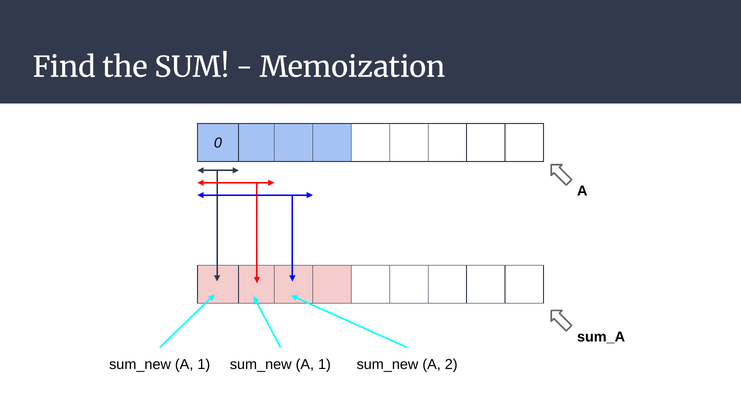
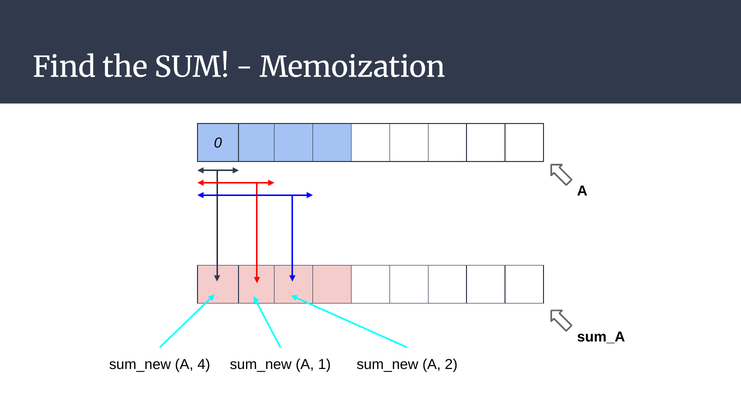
1: 1 -> 4 (204, 364)
